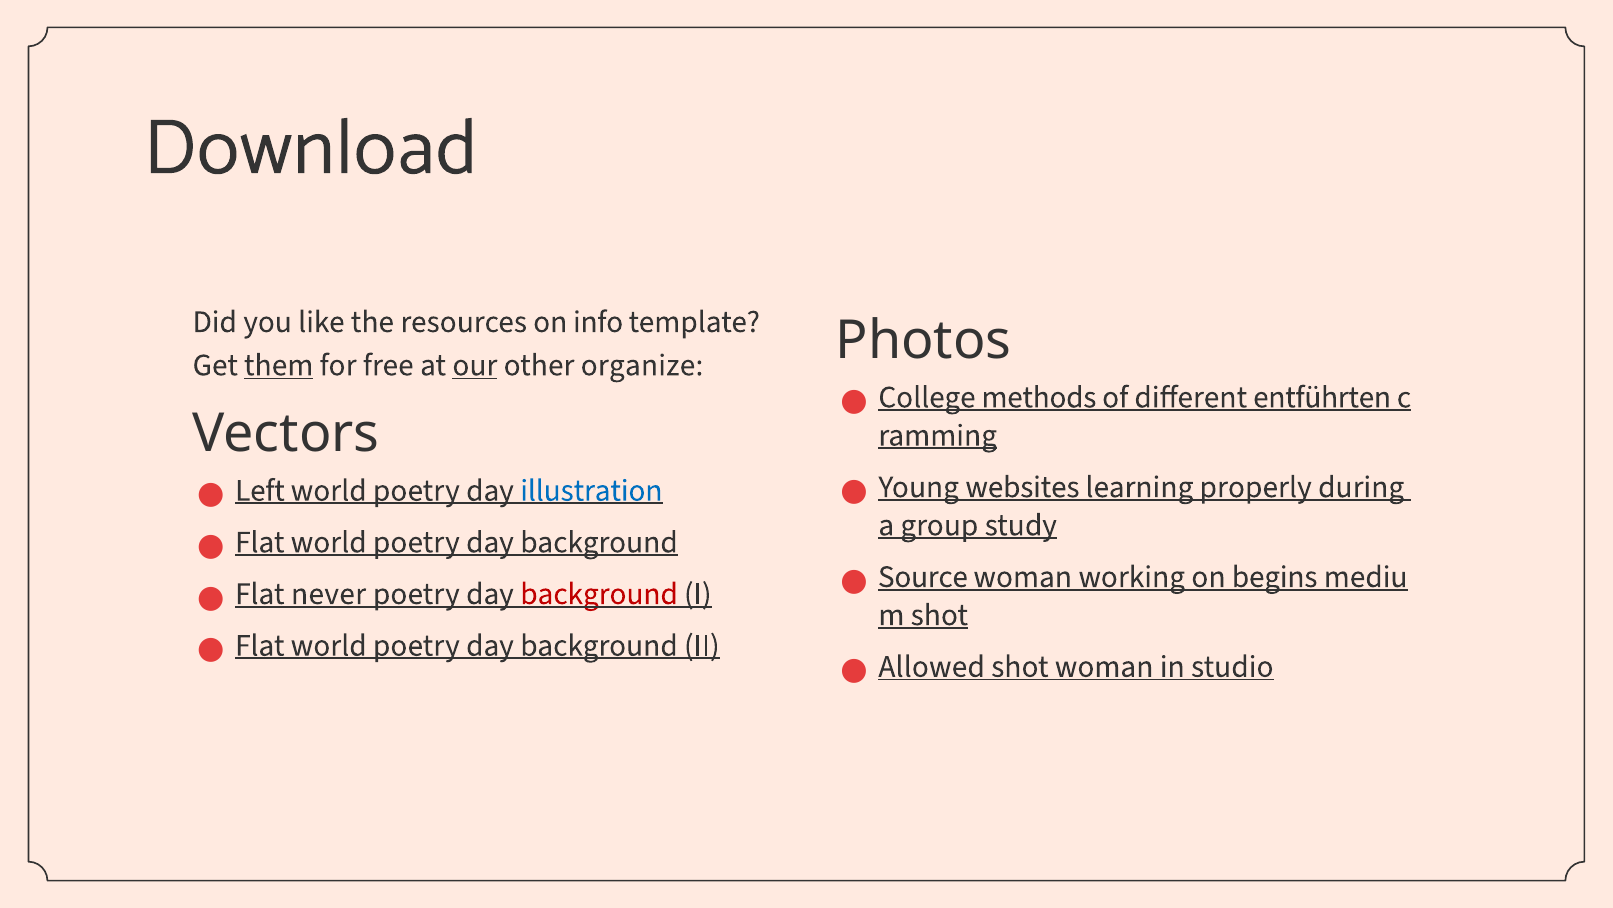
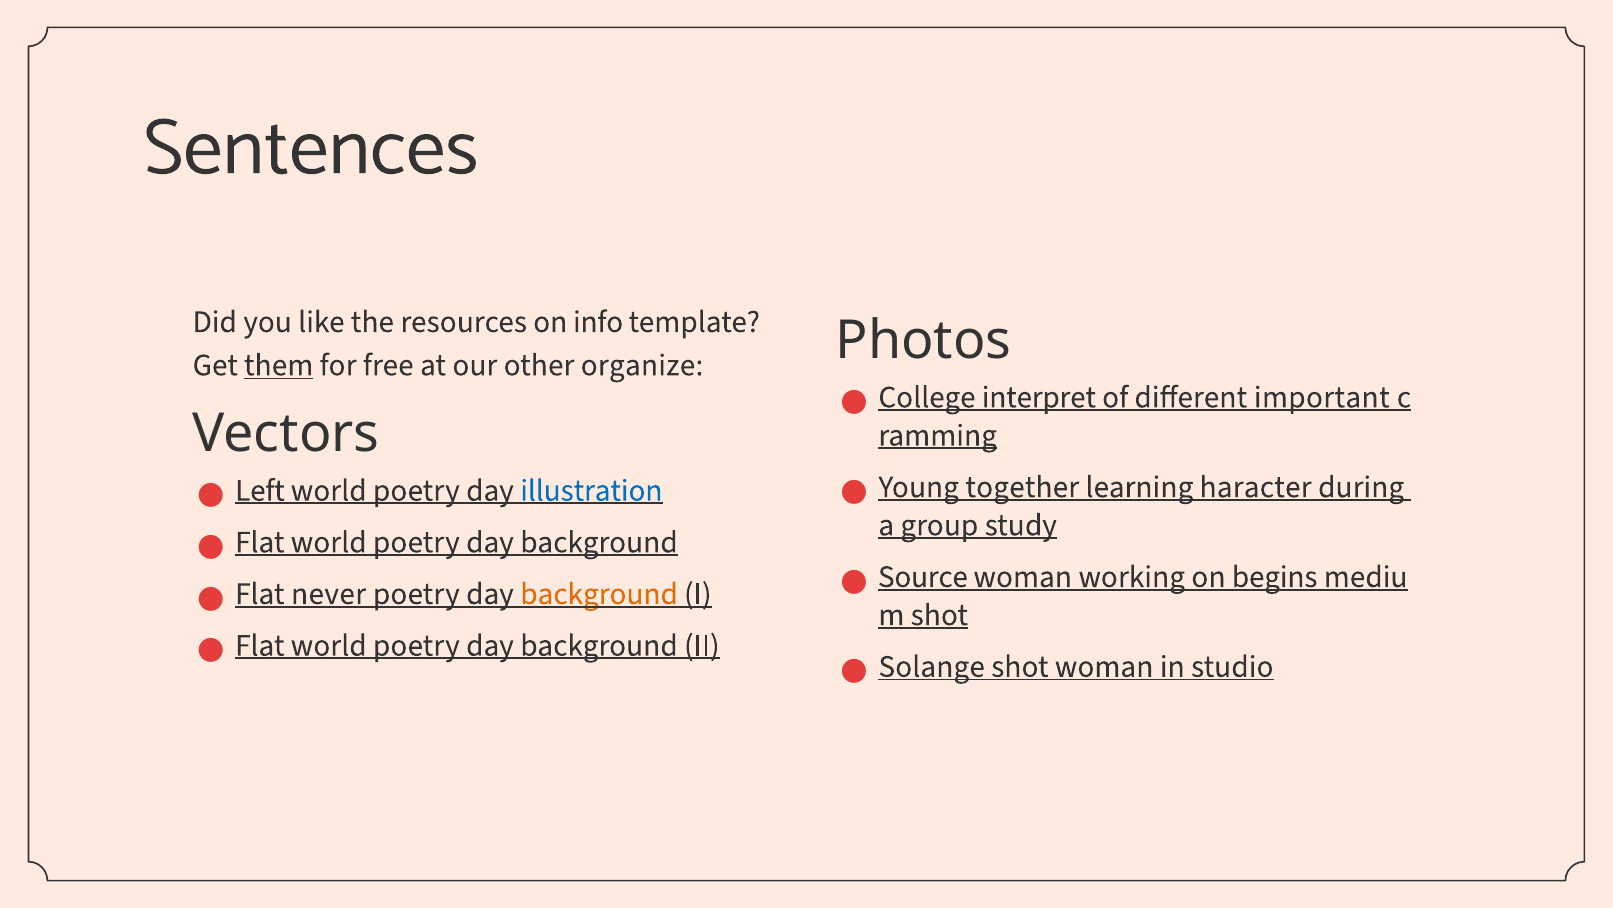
Download: Download -> Sentences (311, 147)
our underline: present -> none (475, 365)
methods: methods -> interpret (1039, 397)
entführten: entführten -> important (1322, 397)
websites: websites -> together (1022, 487)
properly: properly -> haracter (1256, 487)
background colour: red -> orange (599, 593)
Allowed: Allowed -> Solange (932, 666)
